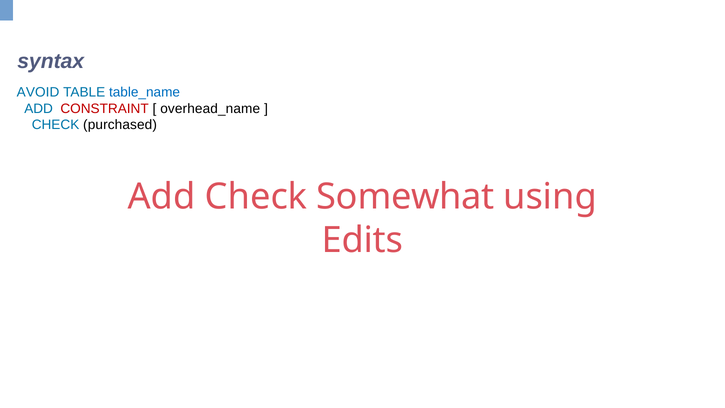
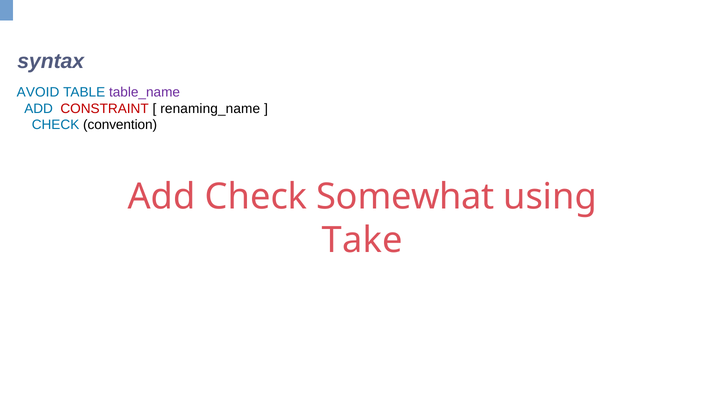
table_name colour: blue -> purple (145, 92)
overhead_name: overhead_name -> renaming_name (210, 109)
purchased: purchased -> convention (120, 125)
Edits: Edits -> Take (362, 240)
